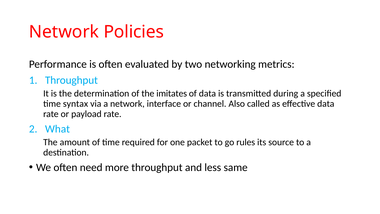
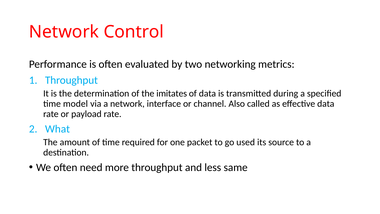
Policies: Policies -> Control (134, 32)
syntax: syntax -> model (75, 104)
rules: rules -> used (246, 142)
